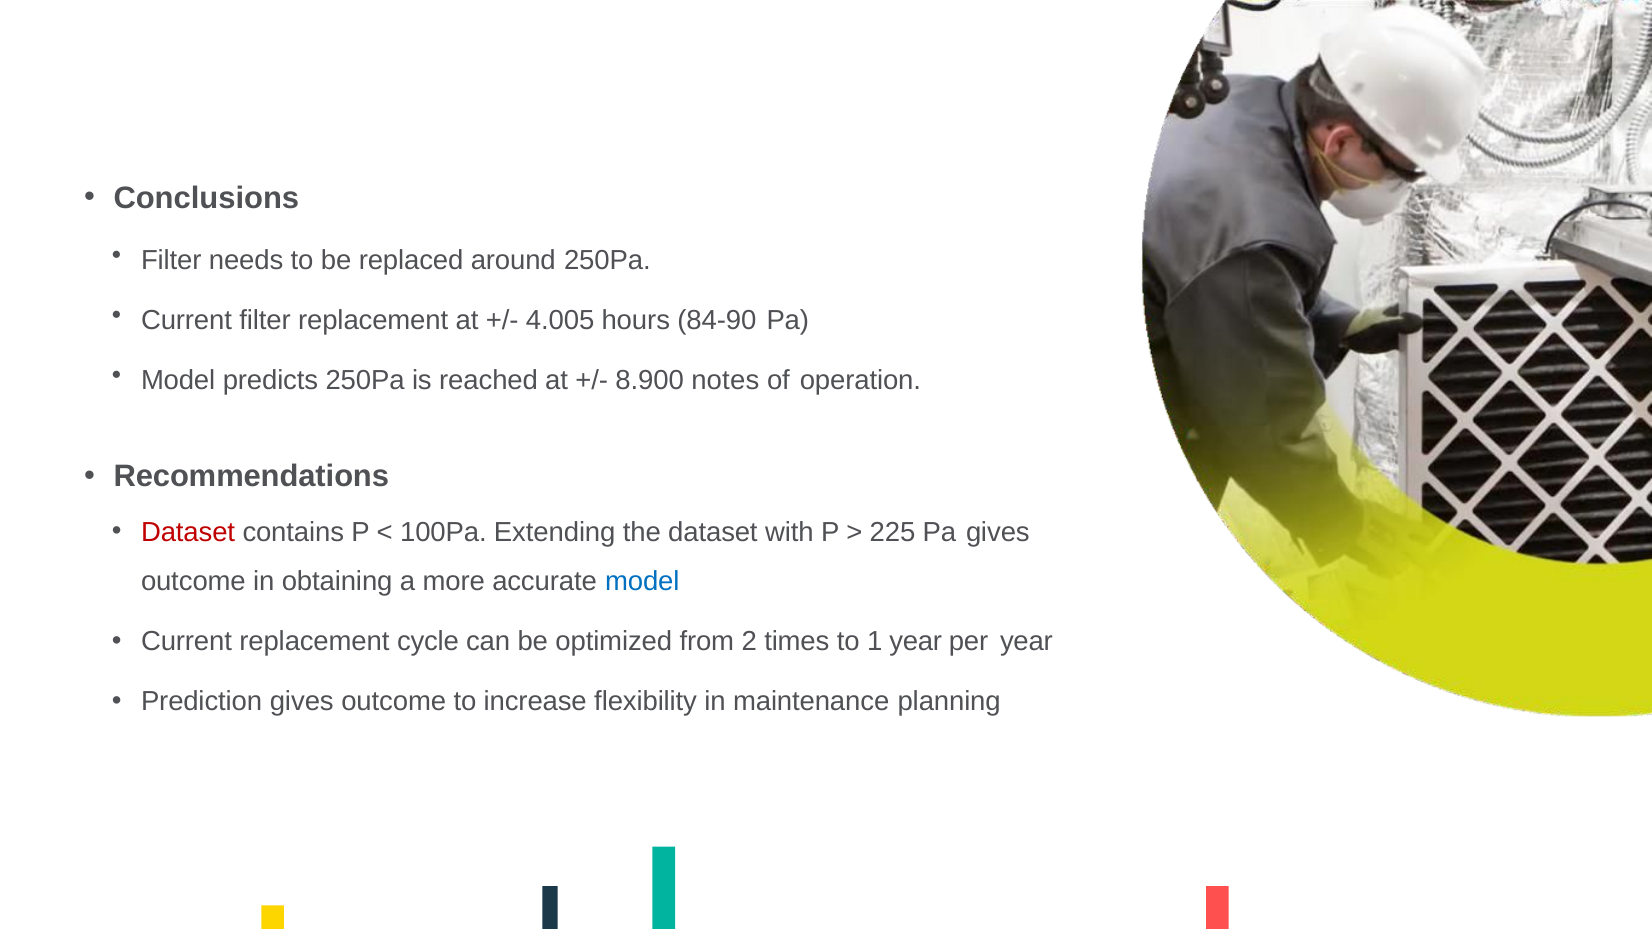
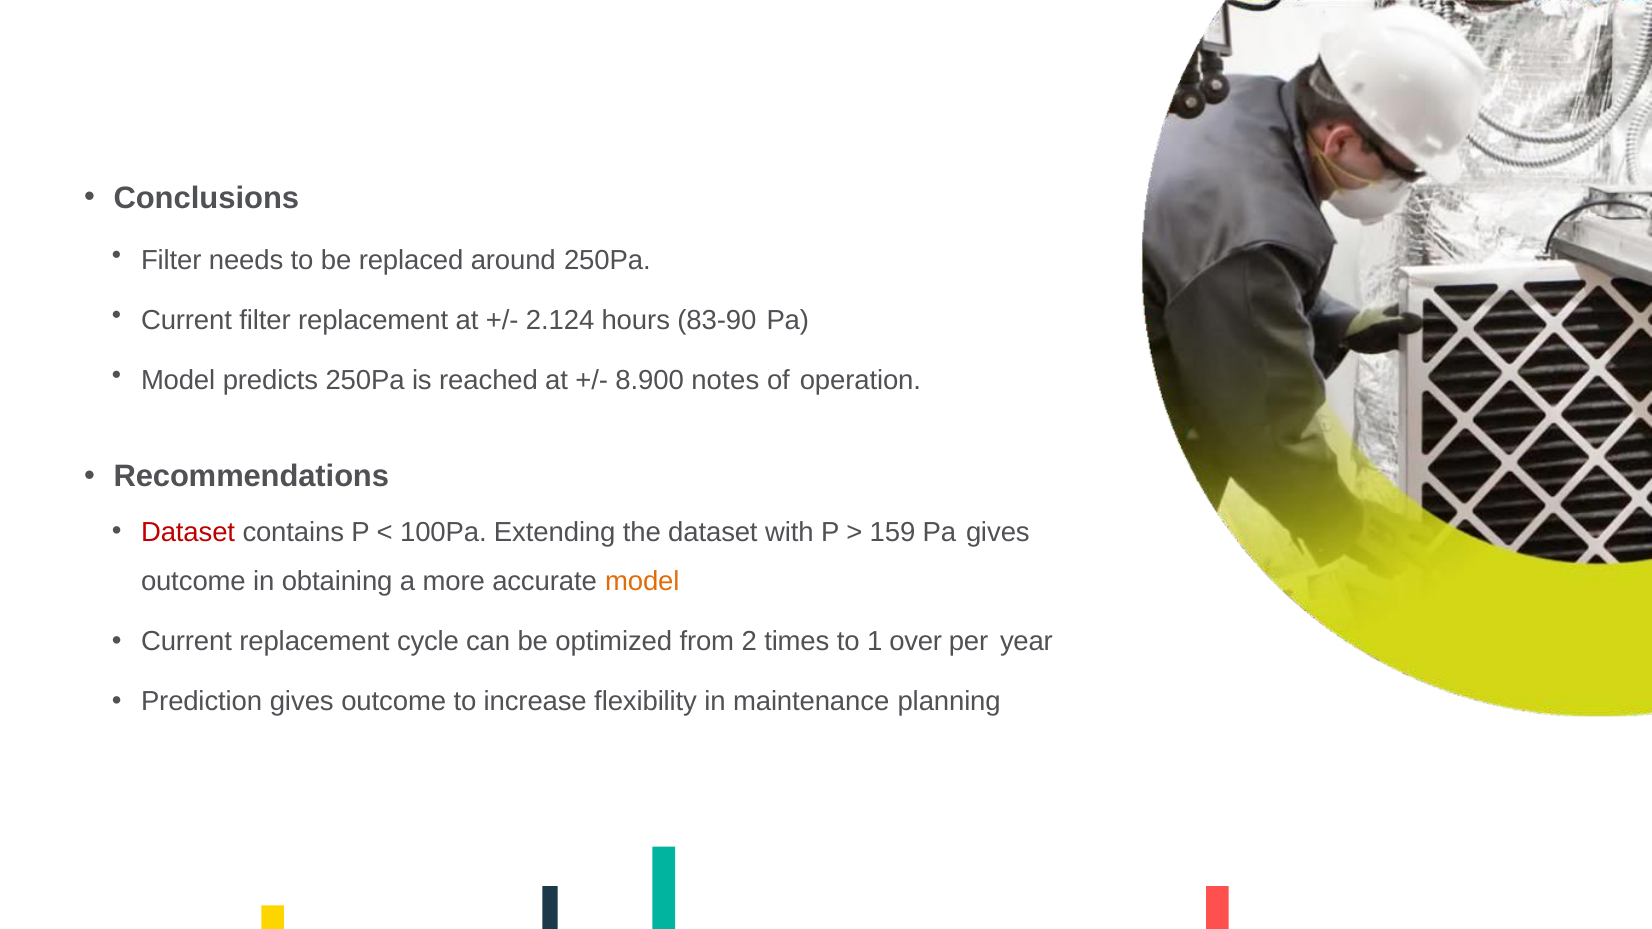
4.005: 4.005 -> 2.124 (560, 320)
84-90: 84-90 -> 83-90 (717, 320)
225: 225 -> 159 (893, 532)
model colour: blue -> orange (642, 582)
1 year: year -> over (916, 642)
